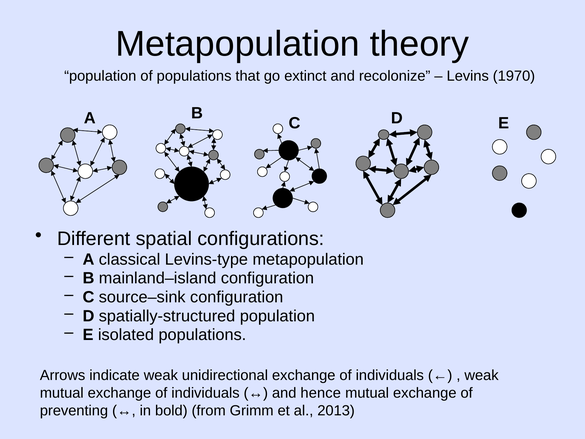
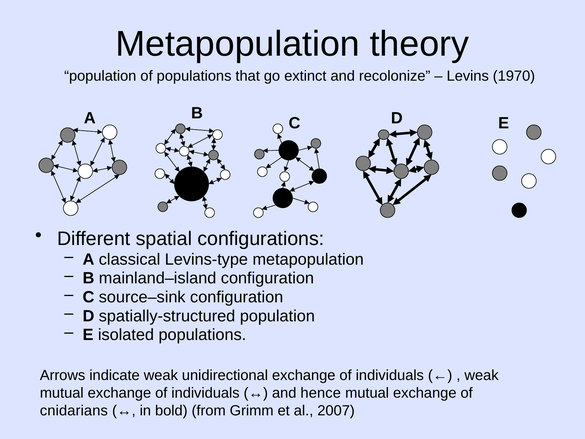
preventing: preventing -> cnidarians (74, 410)
2013: 2013 -> 2007 (336, 410)
